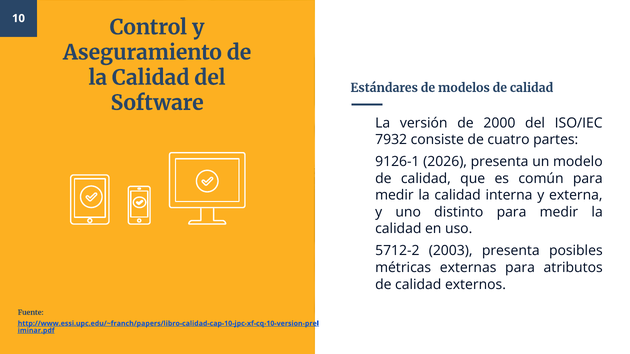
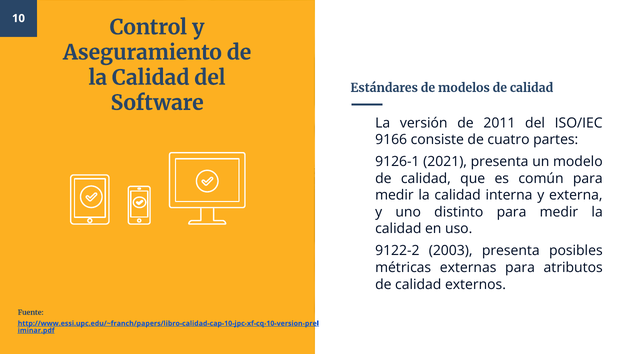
2000: 2000 -> 2011 (499, 123)
7932: 7932 -> 9166 (391, 140)
2026: 2026 -> 2021 (445, 162)
5712-2: 5712-2 -> 9122-2 (397, 251)
